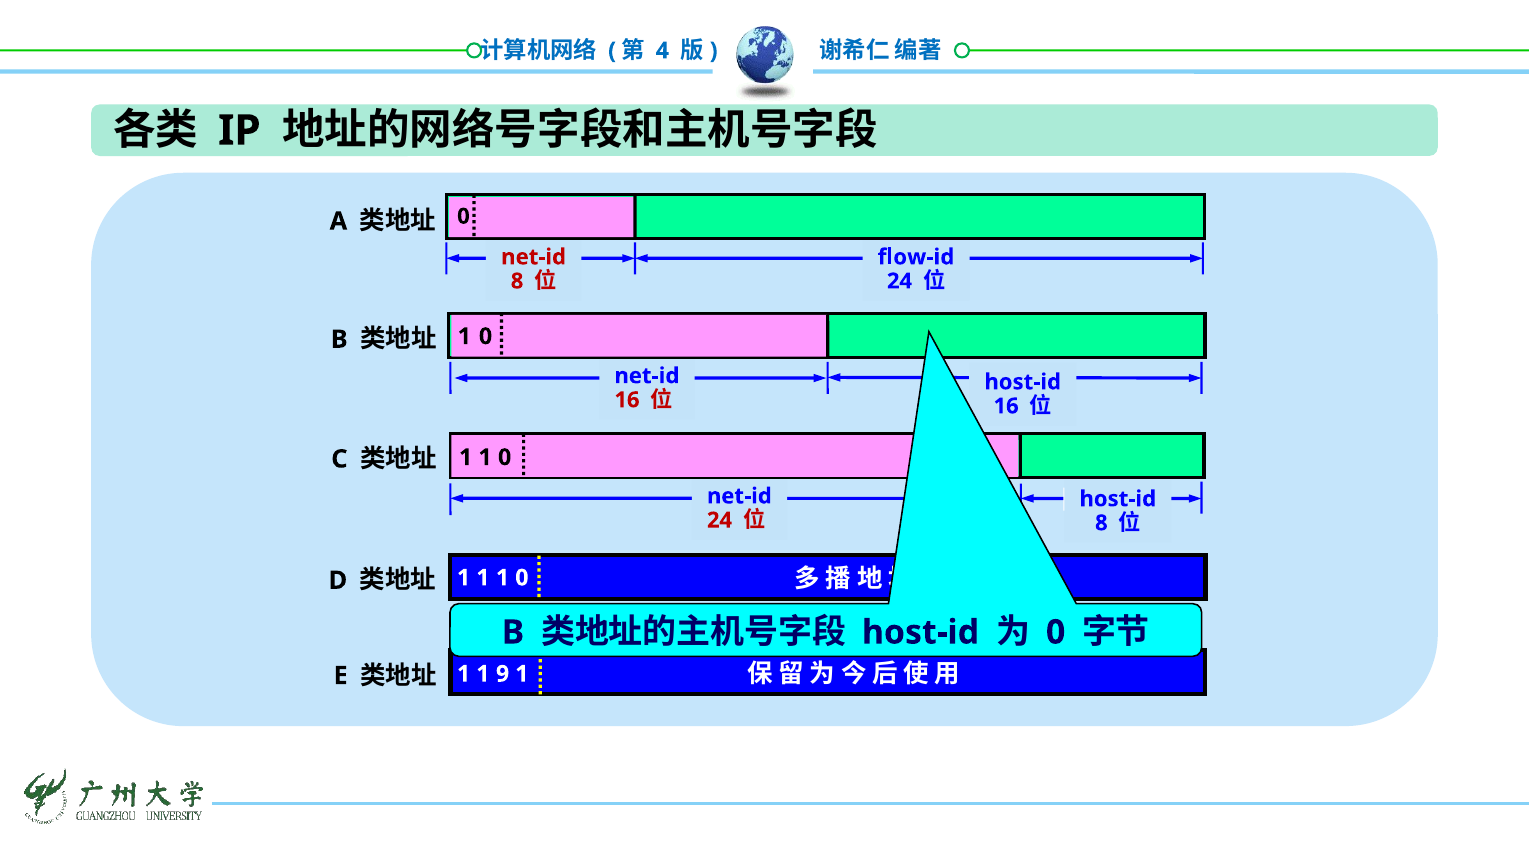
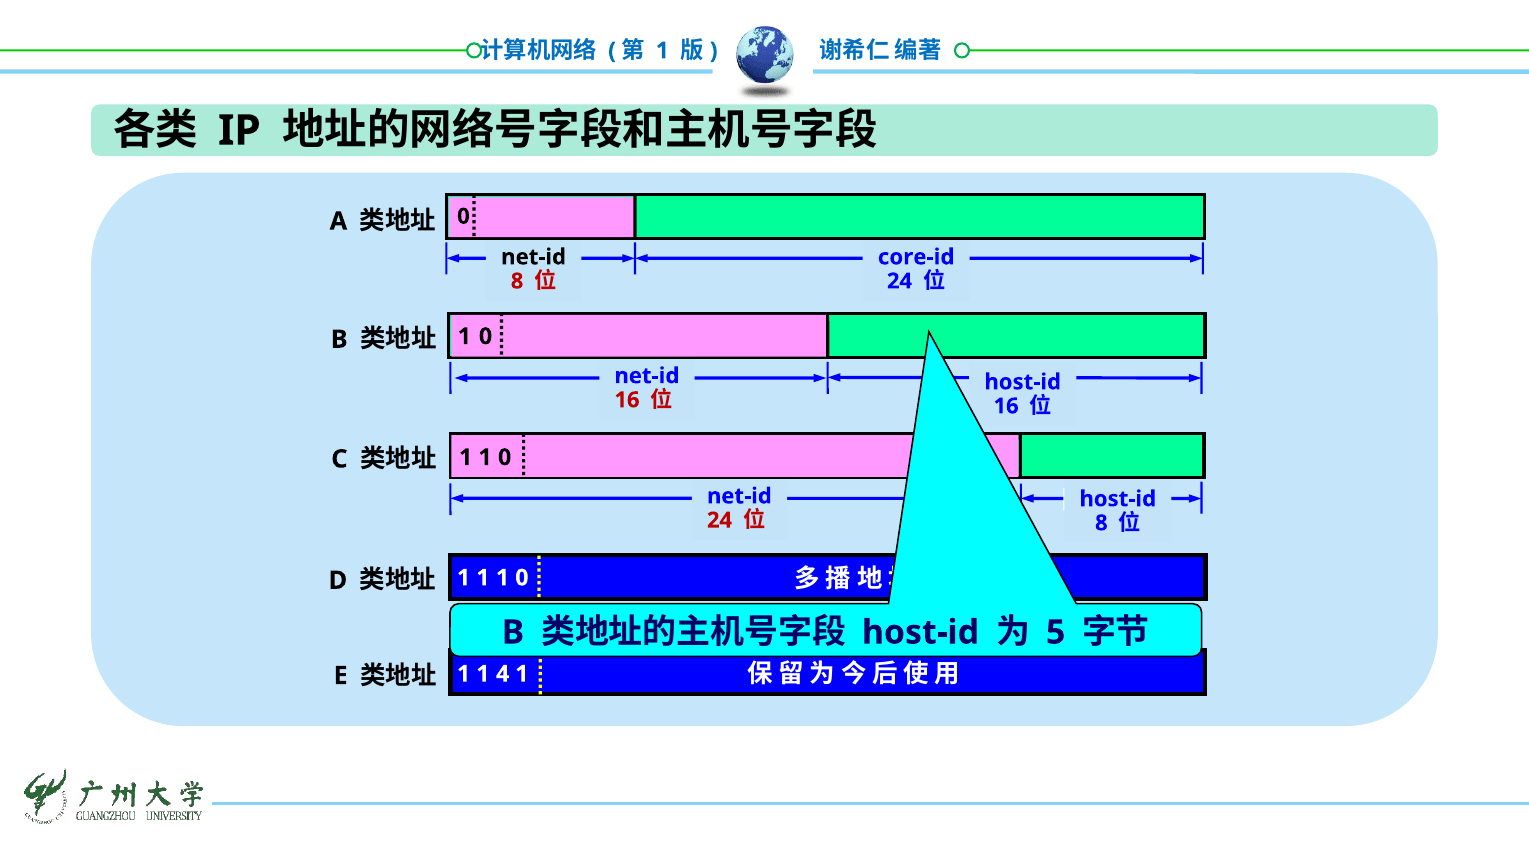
4: 4 -> 1 (662, 51)
net-id colour: red -> black (534, 257)
flow-id: flow-id -> core-id (916, 257)
0: 0 -> 5 (1056, 632)
9: 9 -> 4 (503, 674)
